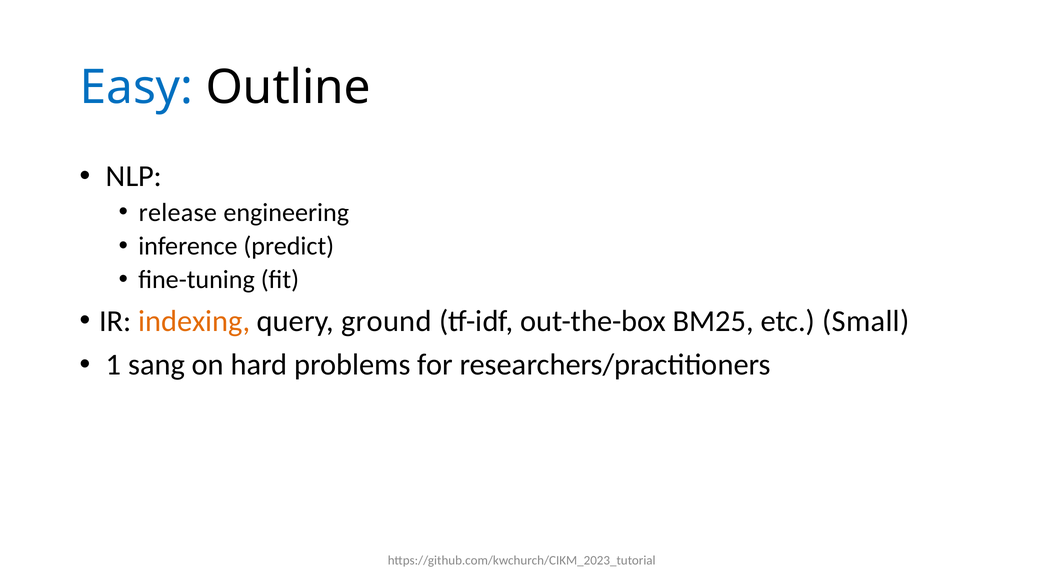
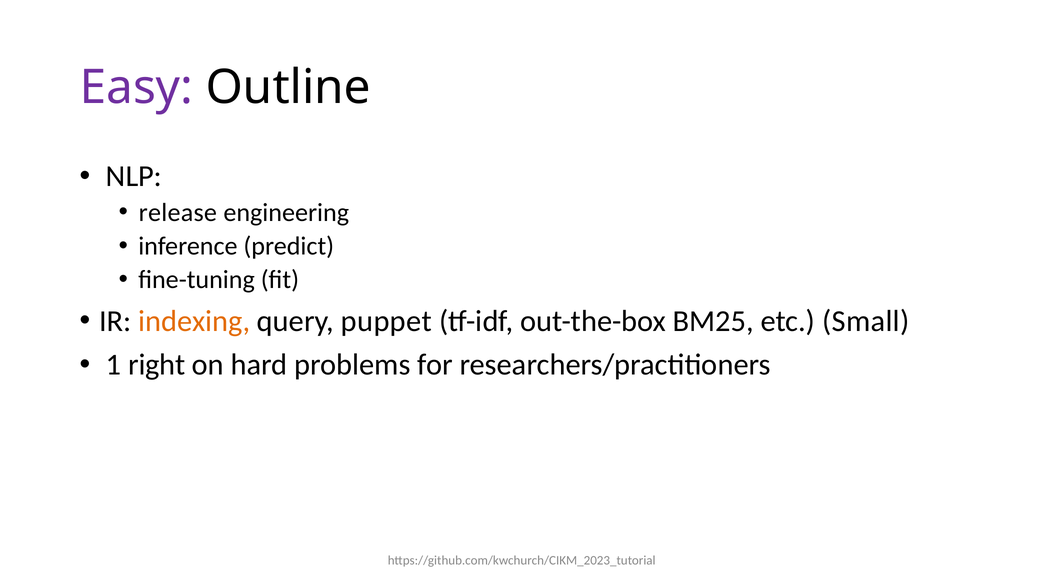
Easy colour: blue -> purple (136, 88)
ground: ground -> puppet (386, 321)
sang: sang -> right (157, 365)
